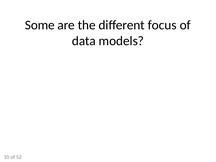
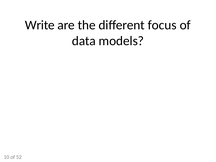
Some: Some -> Write (40, 25)
